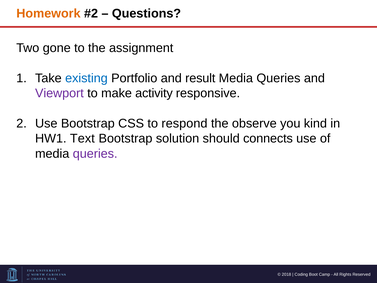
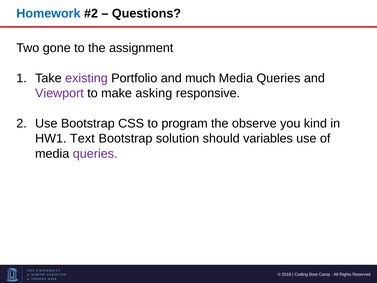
Homework colour: orange -> blue (48, 13)
existing colour: blue -> purple (86, 78)
result: result -> much (200, 78)
activity: activity -> asking (154, 93)
respond: respond -> program (185, 123)
connects: connects -> variables (268, 138)
